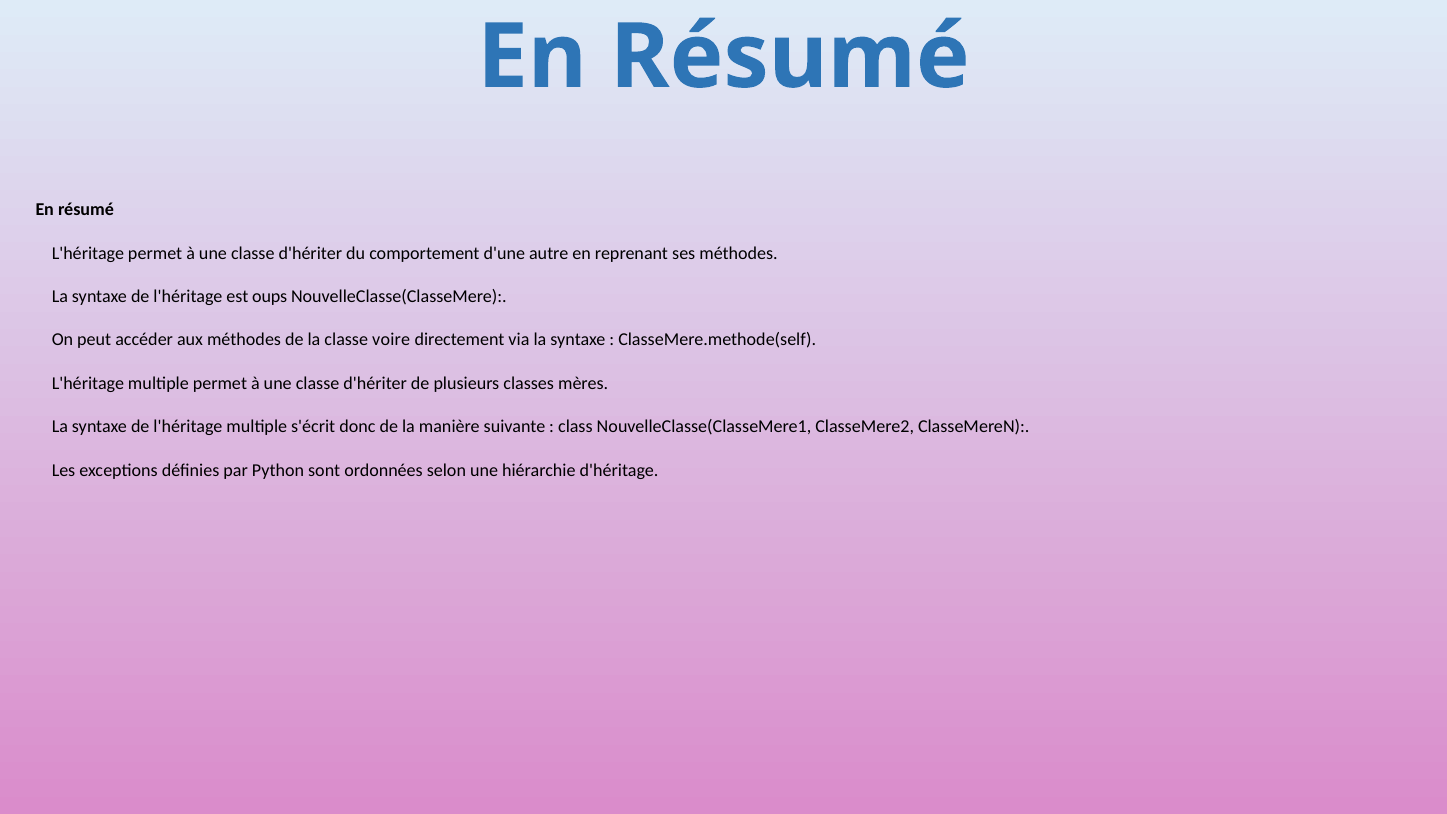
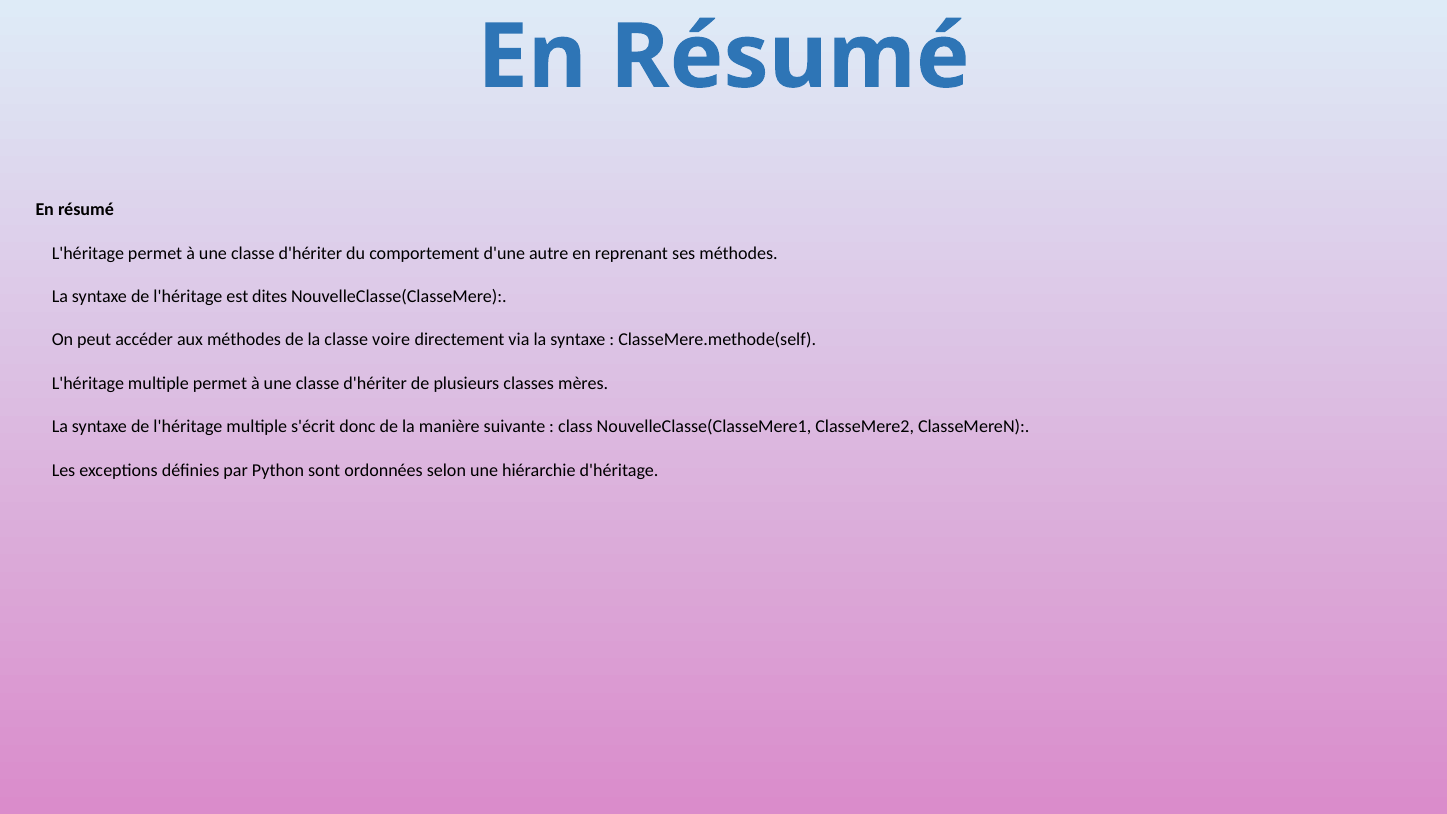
oups: oups -> dites (270, 297)
